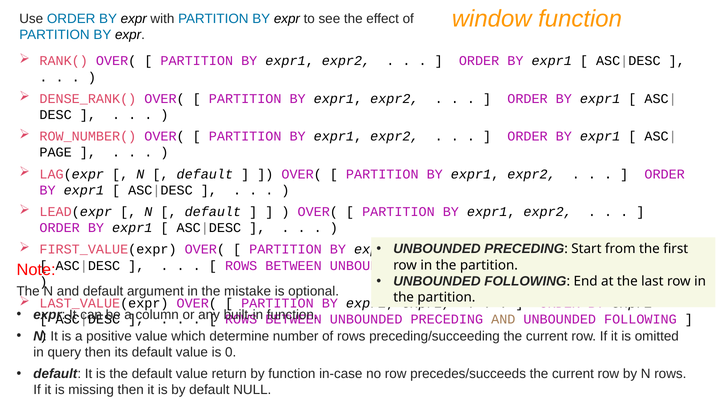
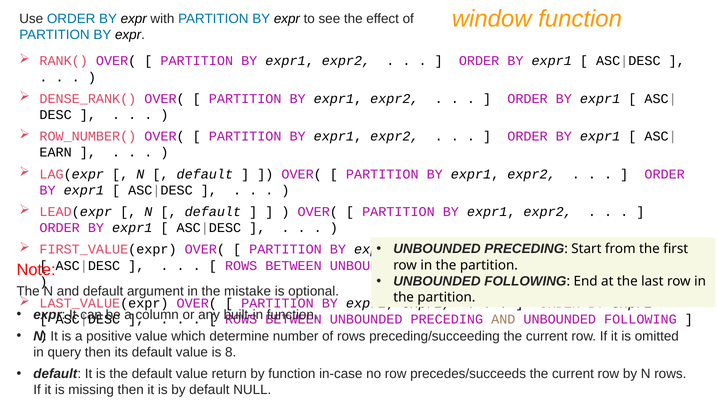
PAGE: PAGE -> EARN (56, 152)
0: 0 -> 8 (231, 352)
